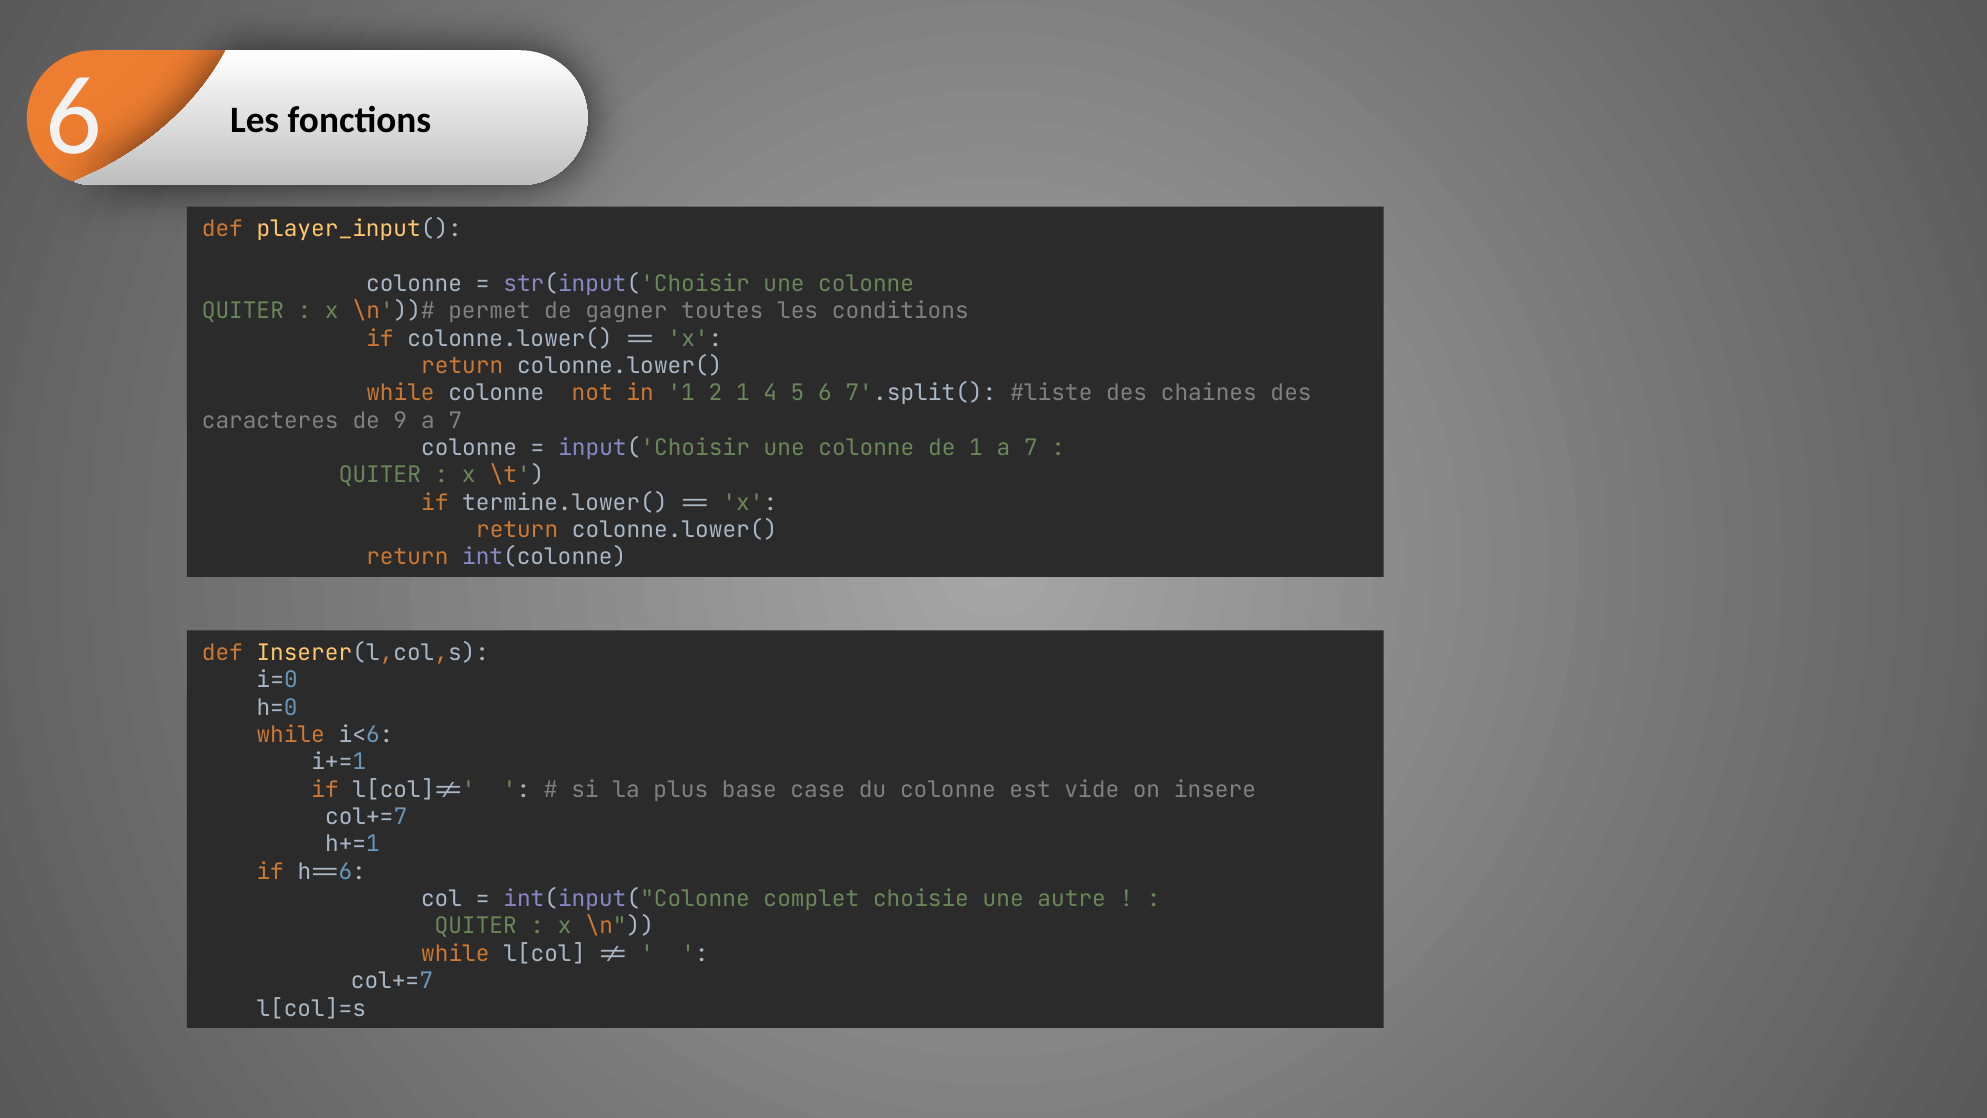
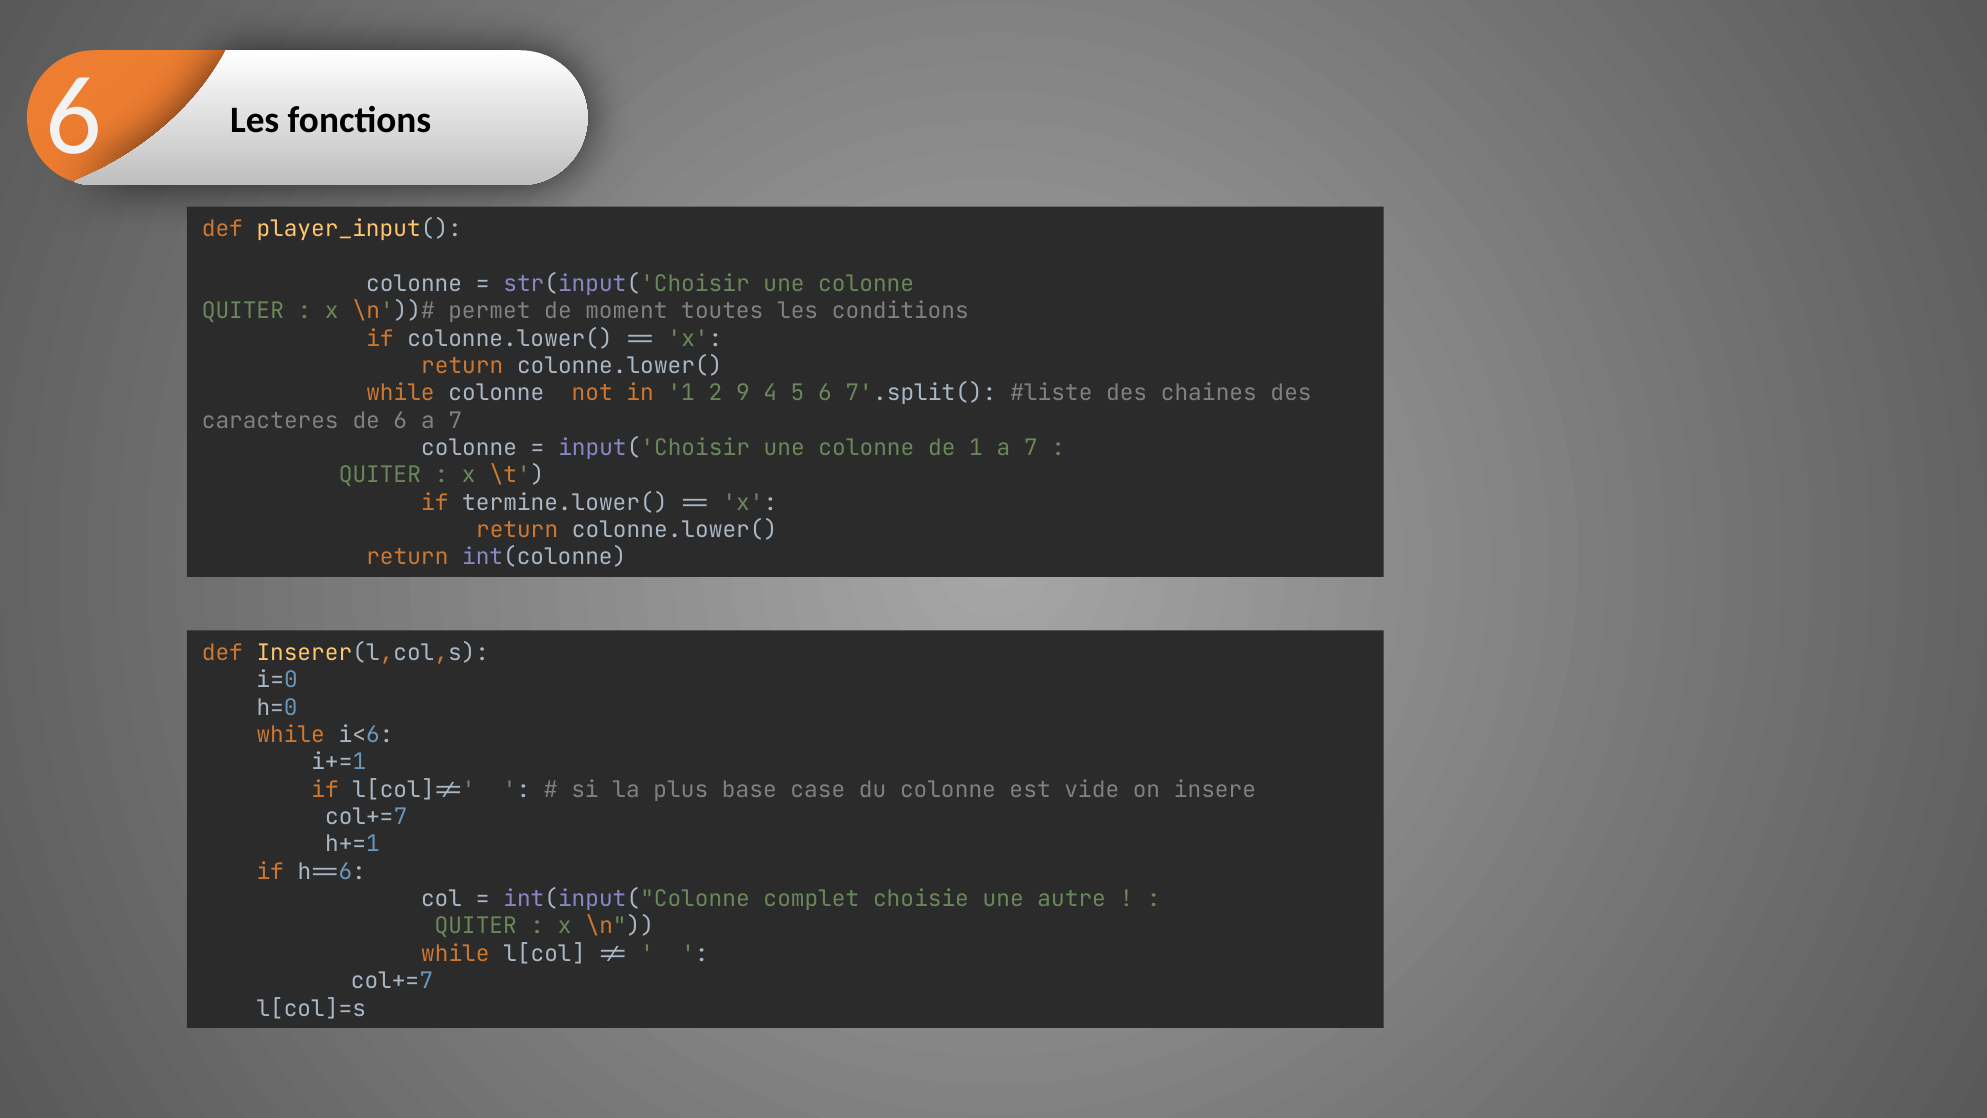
gagner: gagner -> moment (626, 311)
2 1: 1 -> 9 (743, 393)
de 9: 9 -> 6 (400, 420)
